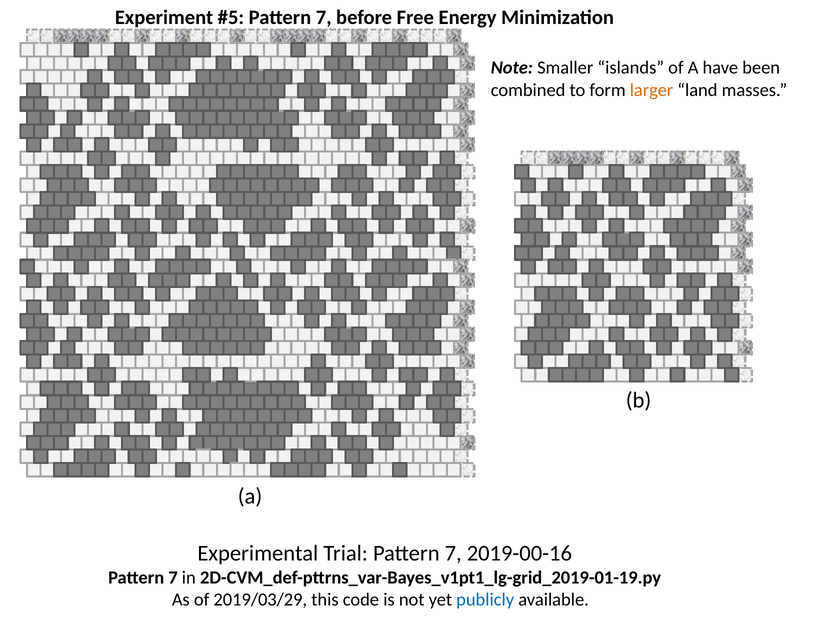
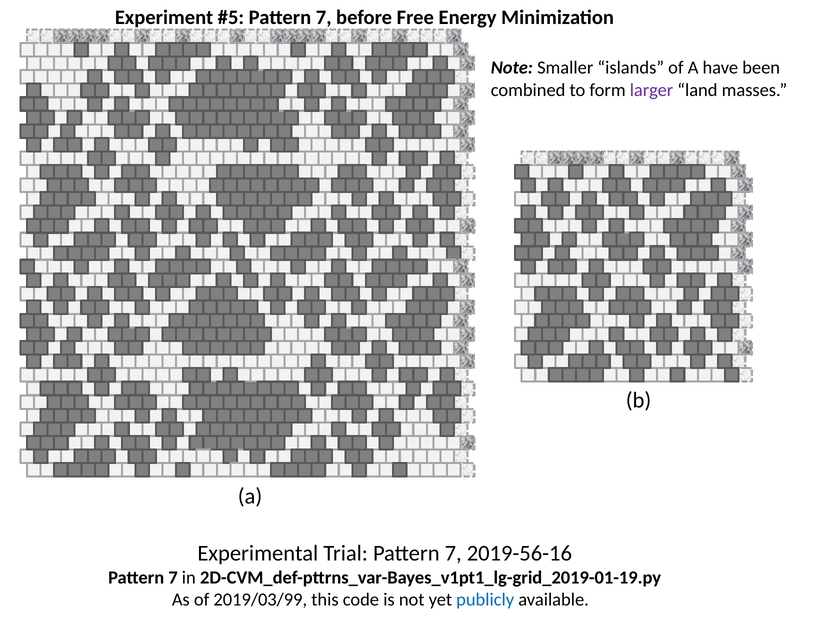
larger colour: orange -> purple (652, 90)
2019-00-16: 2019-00-16 -> 2019-56-16 (519, 553)
2019/03/29: 2019/03/29 -> 2019/03/99 (260, 600)
